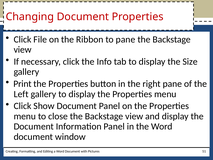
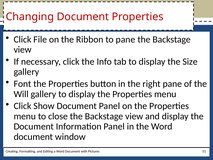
Print: Print -> Font (22, 84)
Left: Left -> Will (21, 94)
